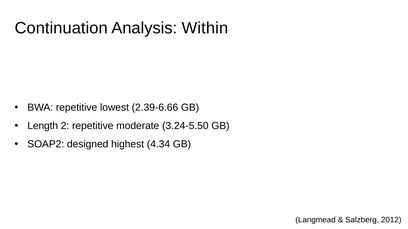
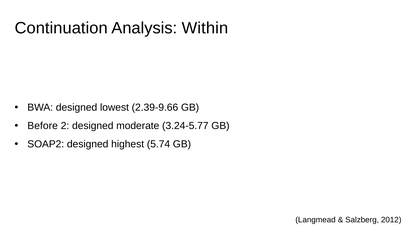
BWA repetitive: repetitive -> designed (77, 108)
2.39-6.66: 2.39-6.66 -> 2.39-9.66 (155, 108)
Length: Length -> Before (43, 126)
2 repetitive: repetitive -> designed (93, 126)
3.24-5.50: 3.24-5.50 -> 3.24-5.77 (185, 126)
4.34: 4.34 -> 5.74 (158, 145)
